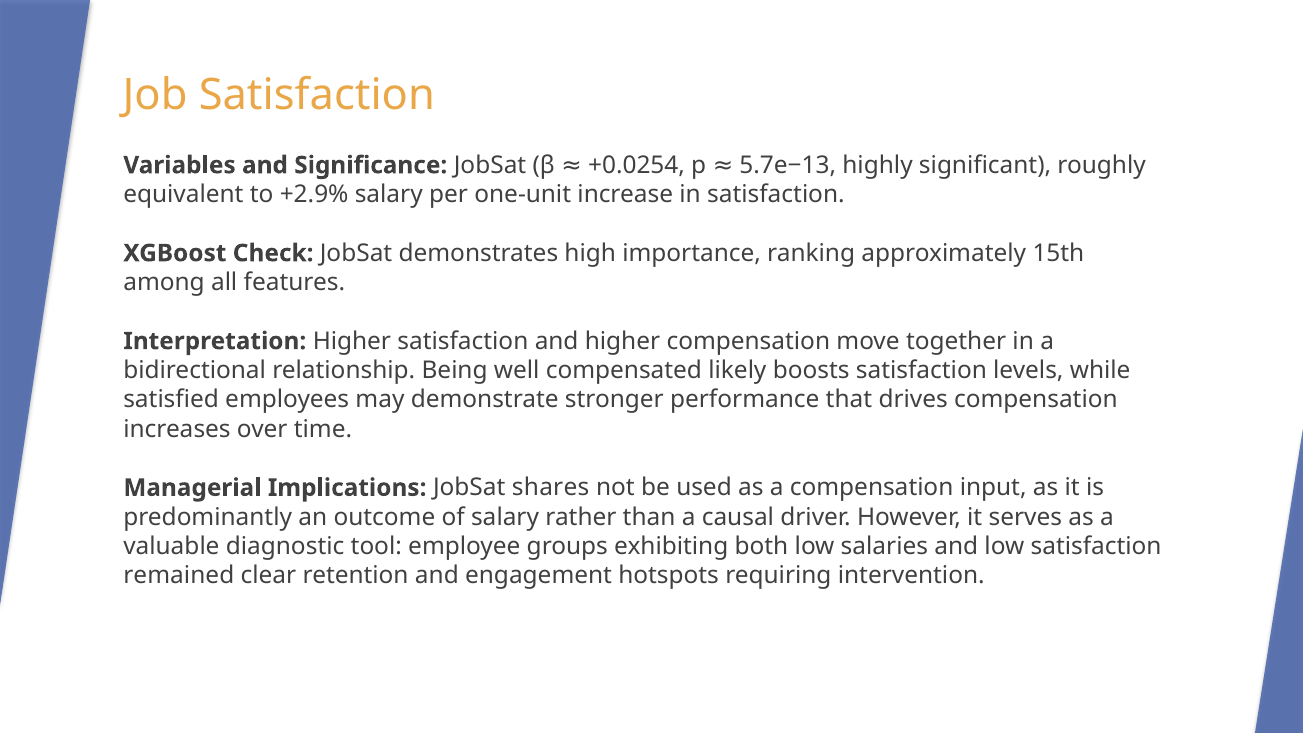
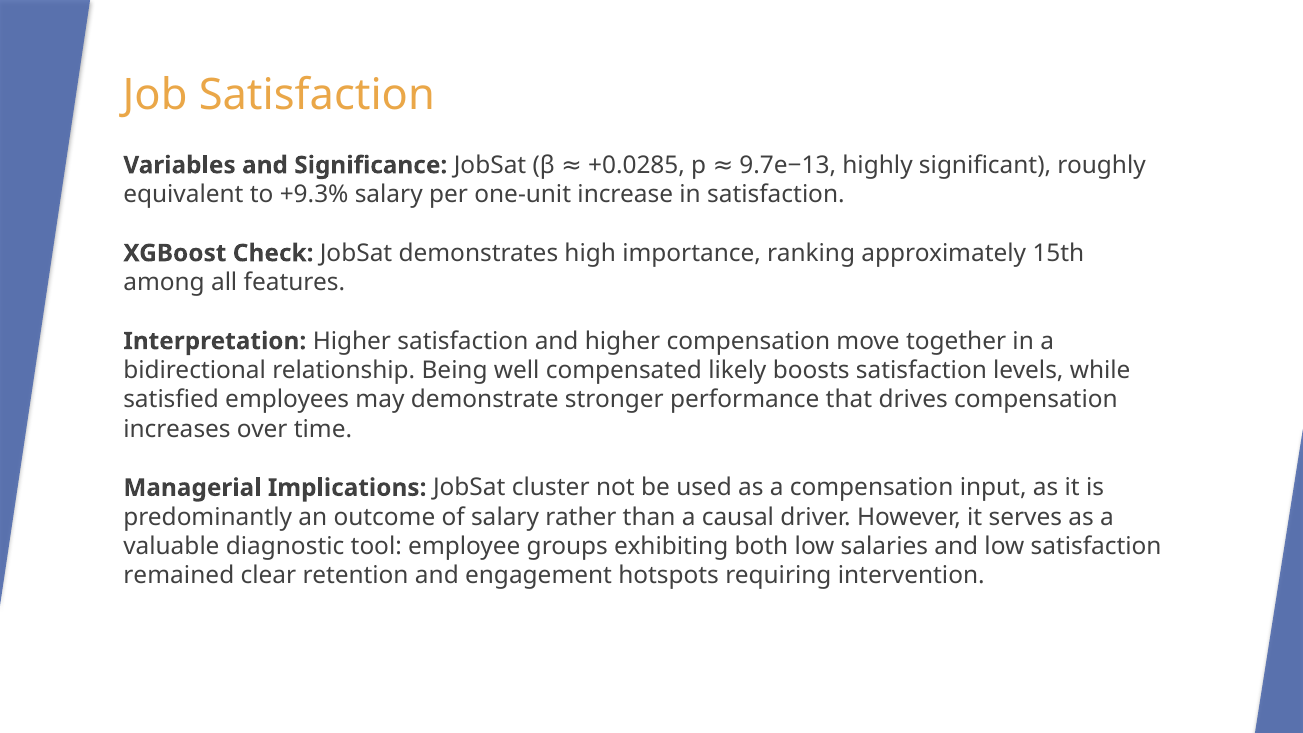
+0.0254: +0.0254 -> +0.0285 (637, 165)
5.7e−13: 5.7e−13 -> 9.7e−13 (788, 165)
+2.9%: +2.9% -> +9.3% (314, 195)
shares: shares -> cluster (551, 488)
